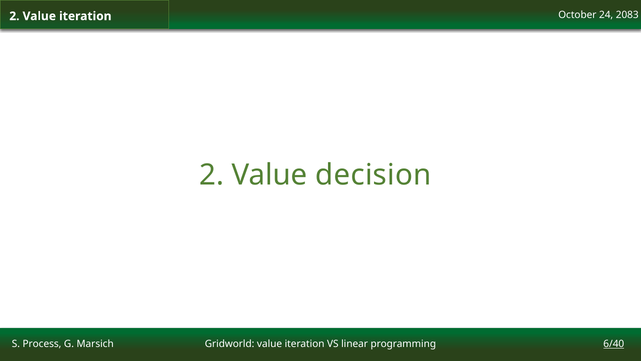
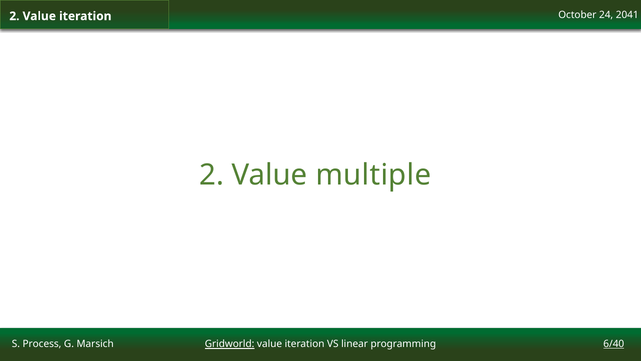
2083: 2083 -> 2041 (627, 15)
decision: decision -> multiple (373, 175)
Gridworld underline: none -> present (230, 344)
